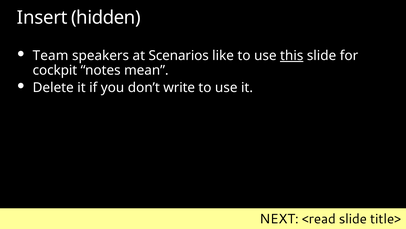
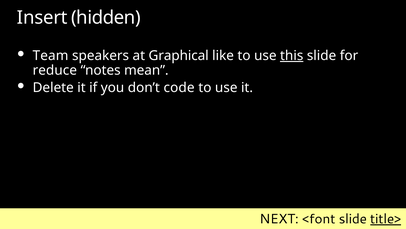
Scenarios: Scenarios -> Graphical (179, 55)
cockpit: cockpit -> reduce (55, 70)
write: write -> code (179, 87)
<read: <read -> <font (319, 218)
title> underline: none -> present (386, 218)
